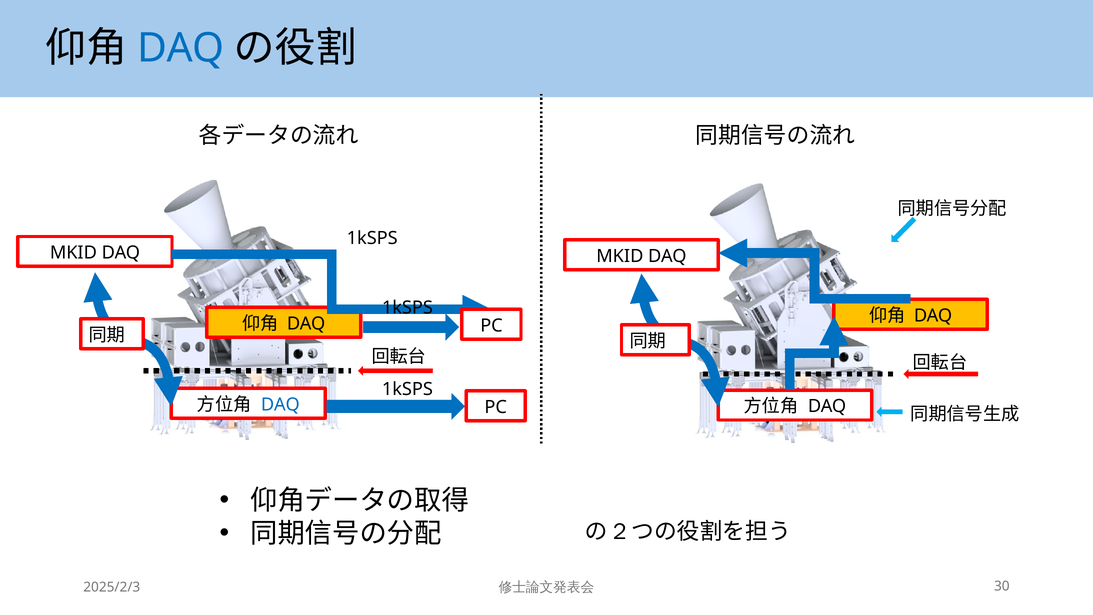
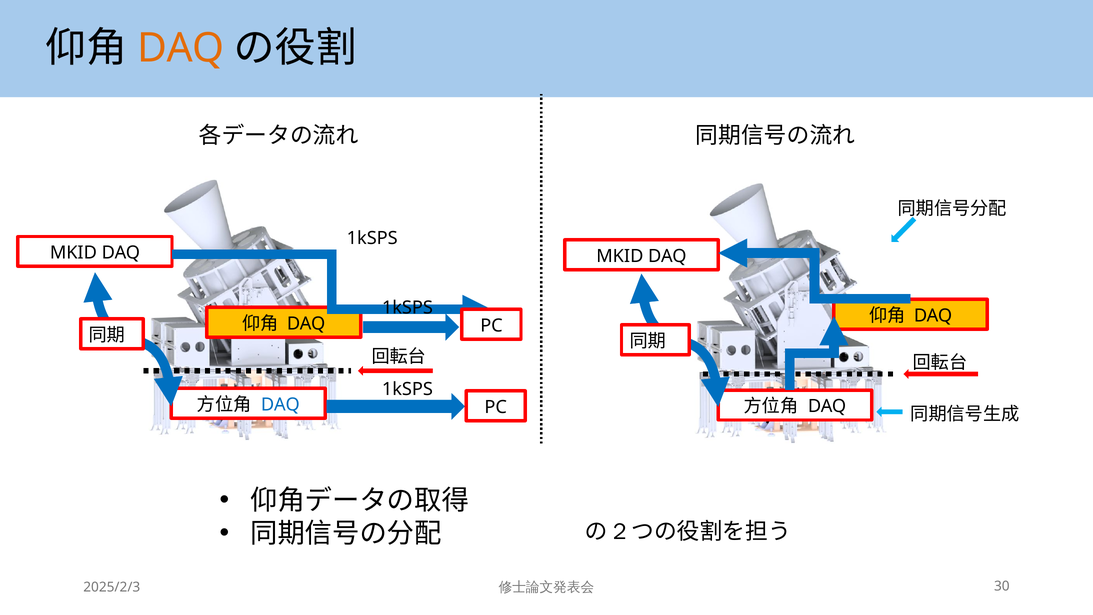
DAQ colour: blue -> orange (181, 48)
